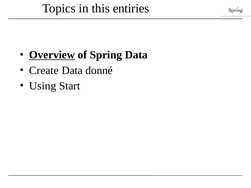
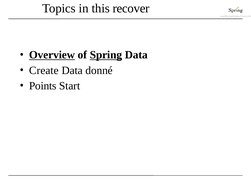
entiries: entiries -> recover (131, 8)
Spring underline: none -> present (106, 55)
Using: Using -> Points (43, 86)
